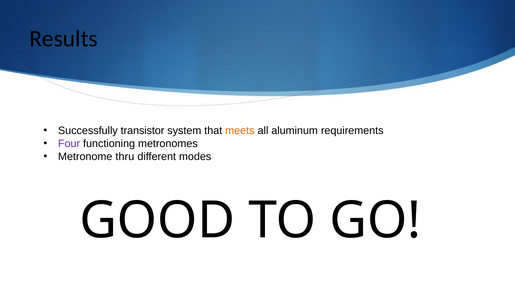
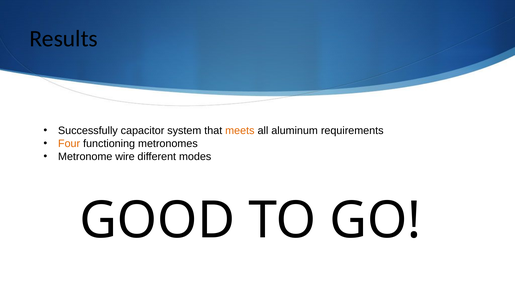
transistor: transistor -> capacitor (143, 131)
Four colour: purple -> orange (69, 143)
thru: thru -> wire (125, 156)
